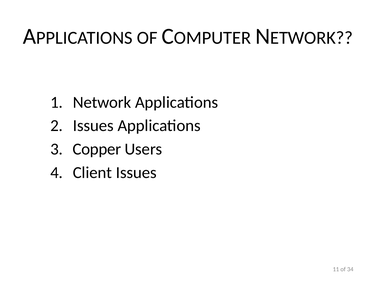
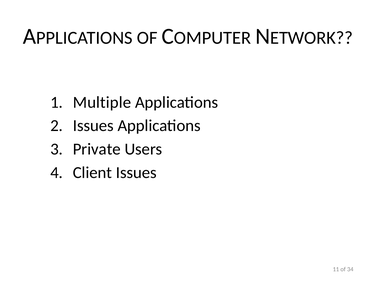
Network: Network -> Multiple (102, 102)
Copper: Copper -> Private (97, 149)
